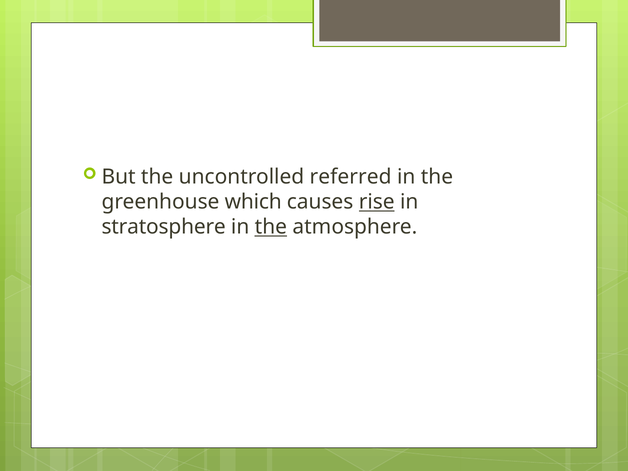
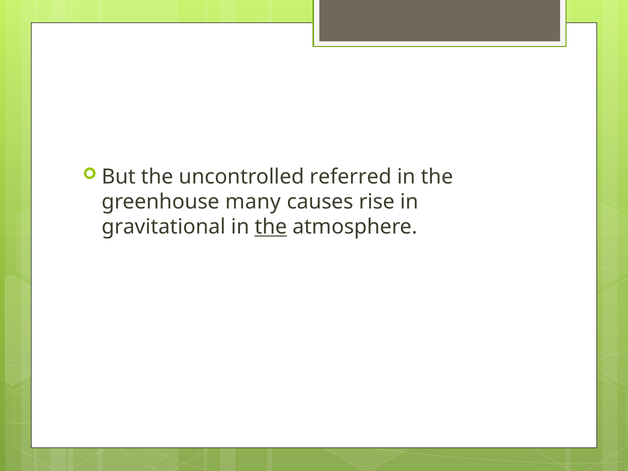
which: which -> many (253, 202)
rise underline: present -> none (377, 202)
stratosphere: stratosphere -> gravitational (164, 227)
